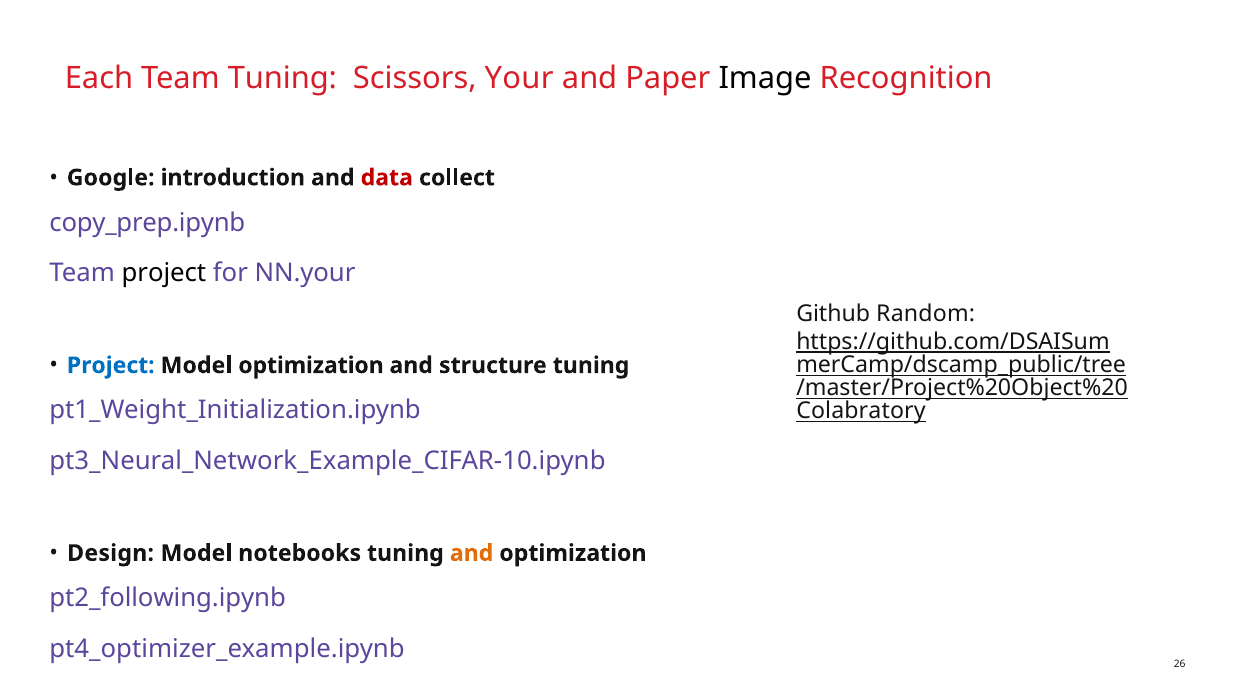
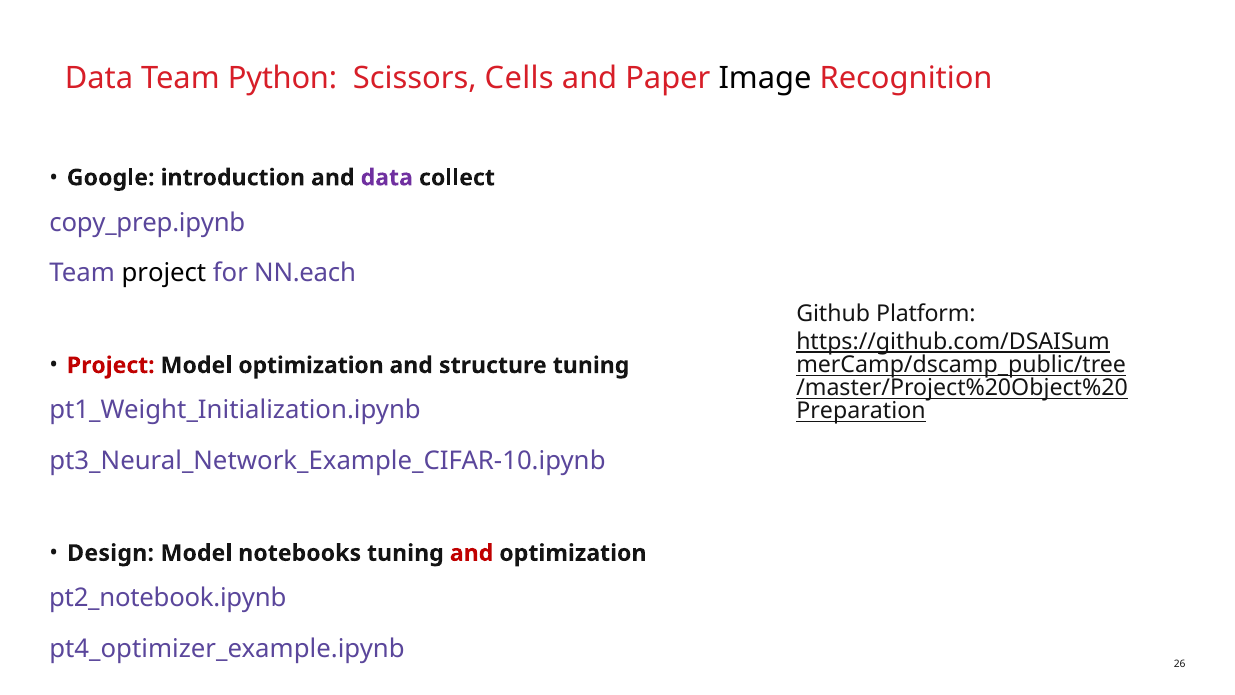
Each: Each -> Data (99, 78)
Team Tuning: Tuning -> Python (282, 78)
Your: Your -> Cells (519, 78)
data colour: red -> purple (387, 178)
NN.your: NN.your -> NN.each (305, 273)
Random: Random -> Platform (926, 314)
Project colour: blue -> red (111, 365)
Colabratory: Colabratory -> Preparation (861, 411)
and colour: orange -> red (472, 553)
pt2_following.ipynb: pt2_following.ipynb -> pt2_notebook.ipynb (168, 598)
